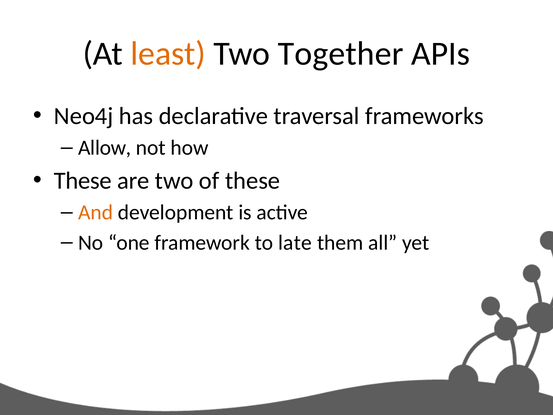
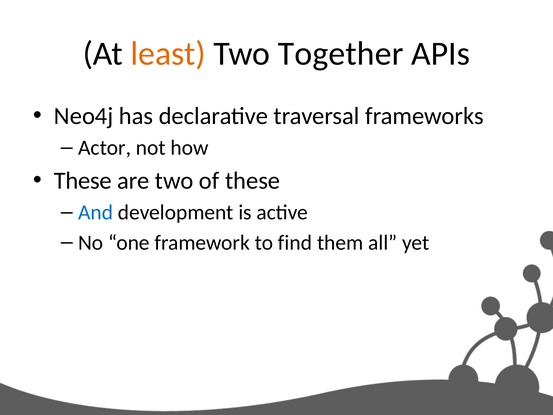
Allow: Allow -> Actor (105, 148)
And colour: orange -> blue (96, 212)
late: late -> find (295, 242)
